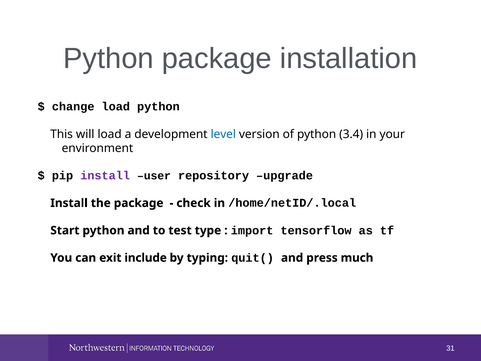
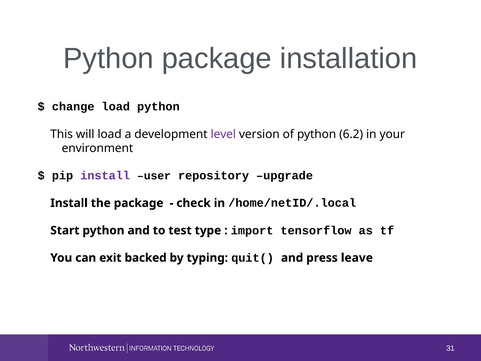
level colour: blue -> purple (223, 134)
3.4: 3.4 -> 6.2 (351, 134)
include: include -> backed (146, 258)
much: much -> leave (357, 258)
